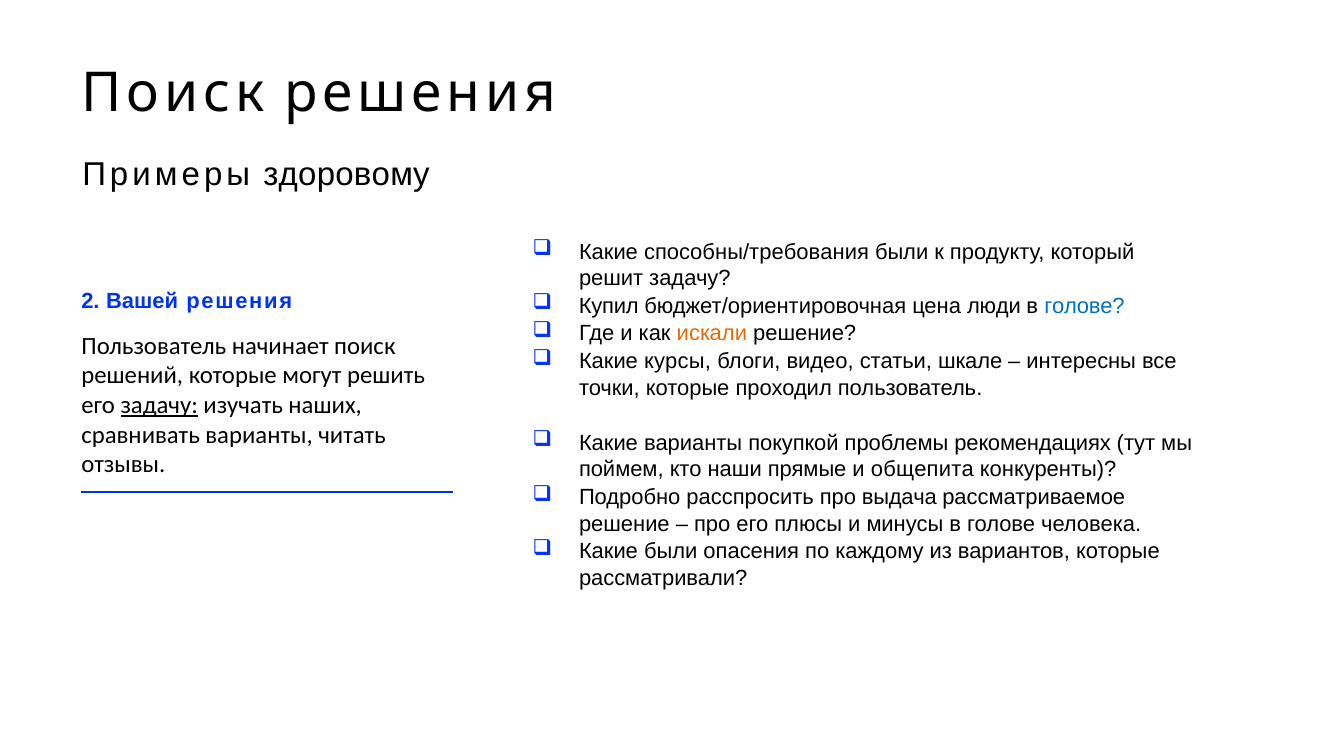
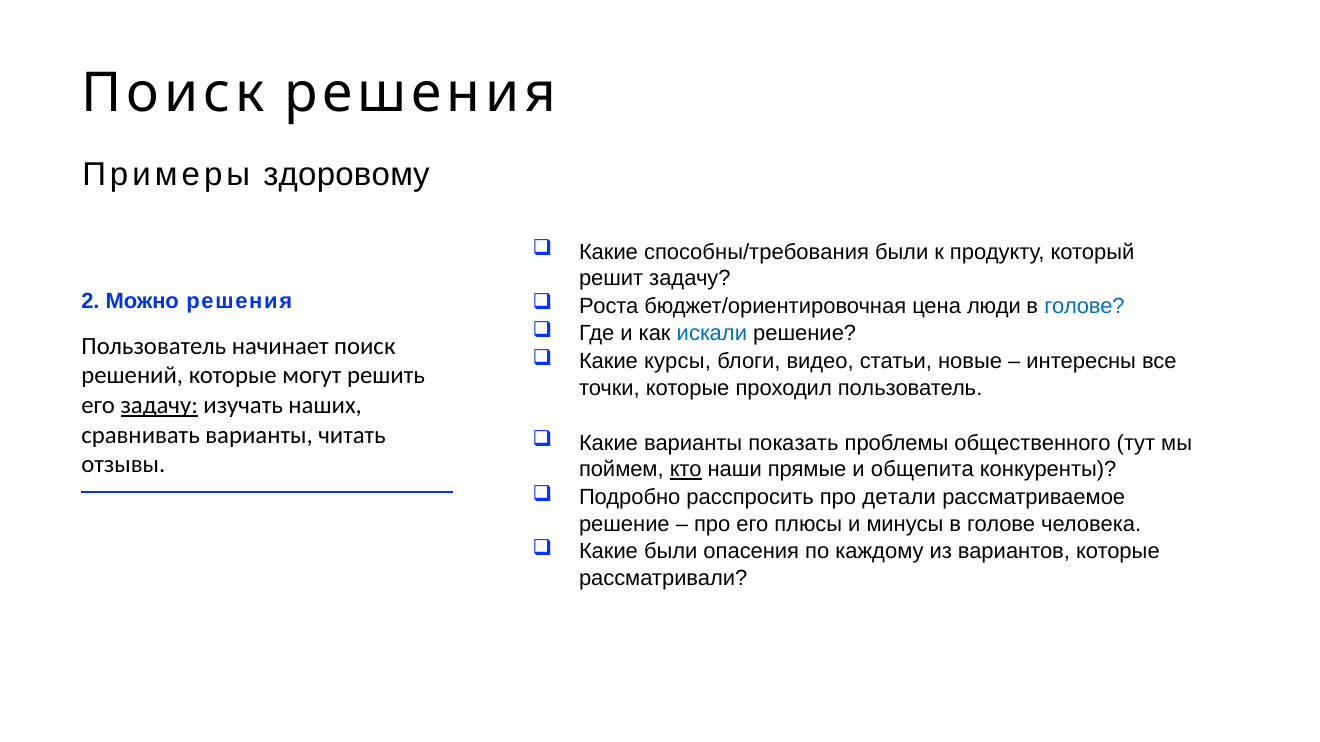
Вашей: Вашей -> Можно (142, 301)
Купил: Купил -> Роста (609, 306)
искали colour: orange -> blue (712, 334)
шкале: шкале -> новые (970, 362)
покупкой: покупкой -> показать (793, 444)
рекомендациях: рекомендациях -> общественного (1033, 444)
кто underline: none -> present (686, 470)
выдача: выдача -> детали (899, 498)
